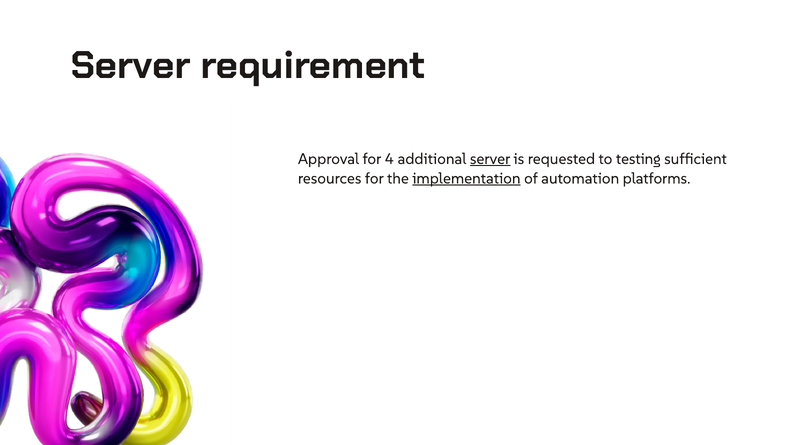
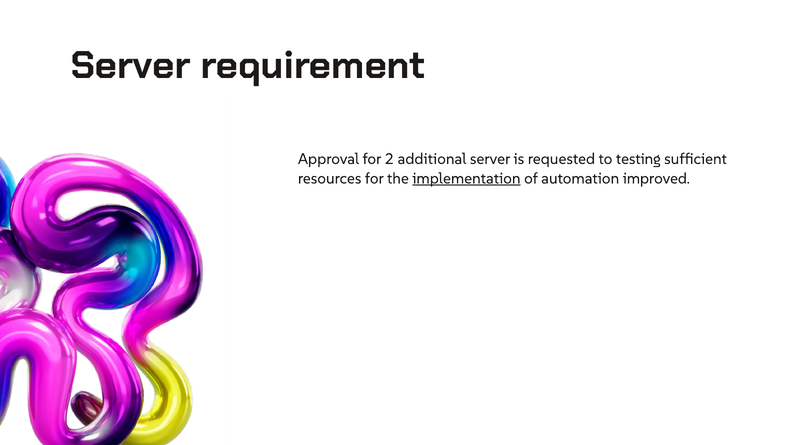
4: 4 -> 2 (389, 159)
server underline: present -> none (490, 159)
platforms: platforms -> improved (656, 178)
